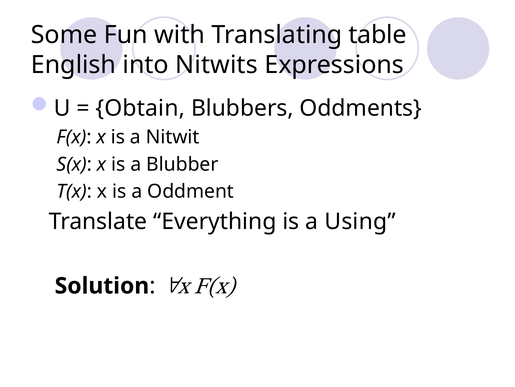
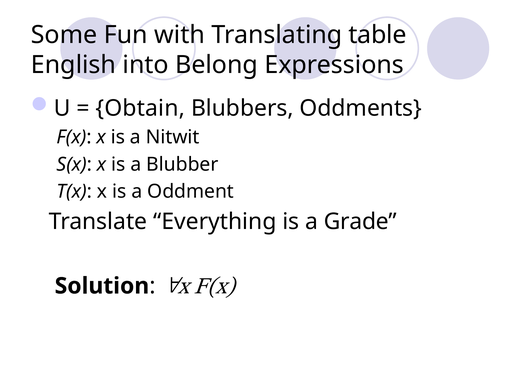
Nitwits: Nitwits -> Belong (217, 65)
Using: Using -> Grade (360, 221)
